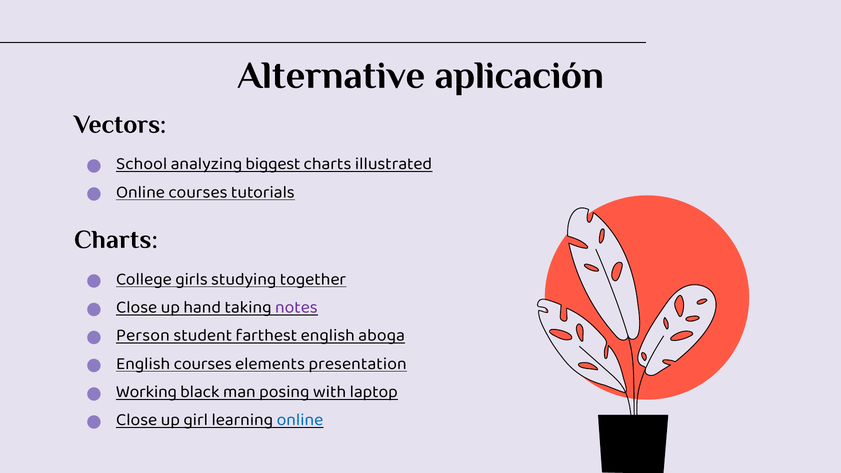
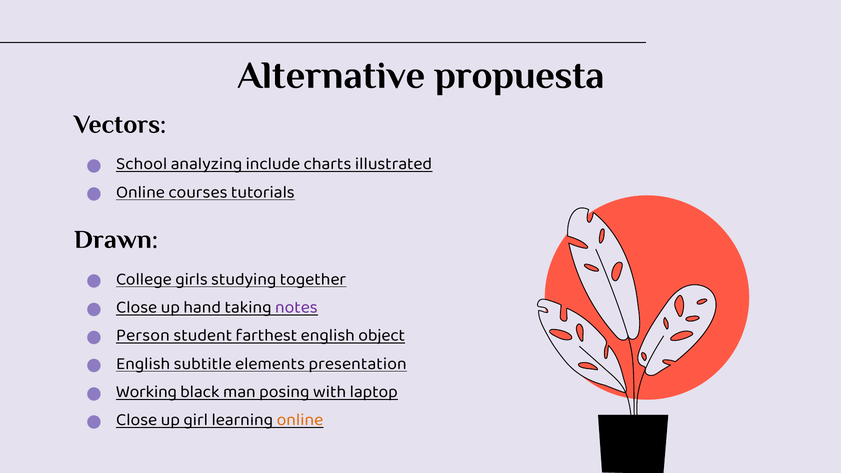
aplicación: aplicación -> propuesta (519, 75)
biggest: biggest -> include (273, 164)
Charts: Charts -> Drawn (116, 239)
aboga: aboga -> object (382, 335)
English courses: courses -> subtitle (203, 363)
online colour: blue -> orange (300, 420)
